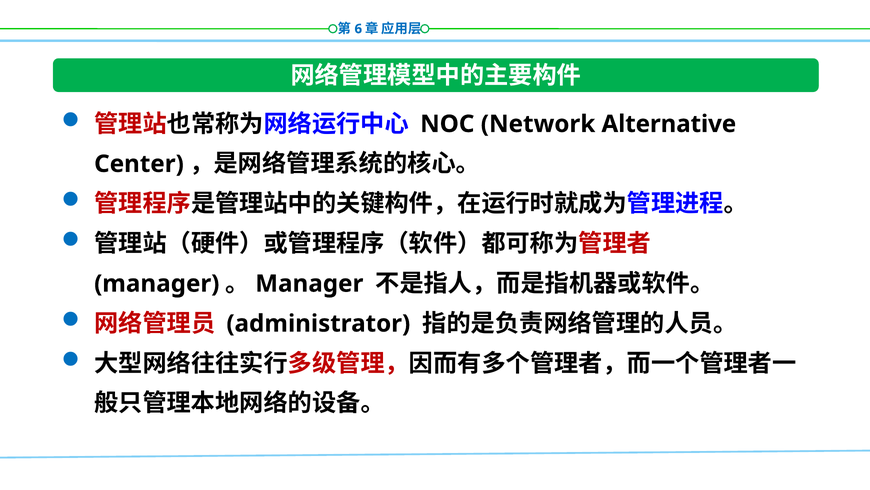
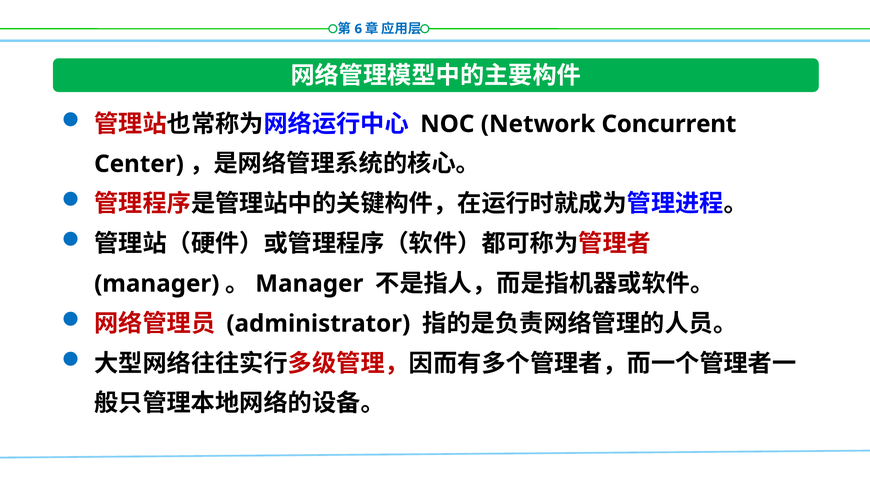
Alternative: Alternative -> Concurrent (669, 124)
